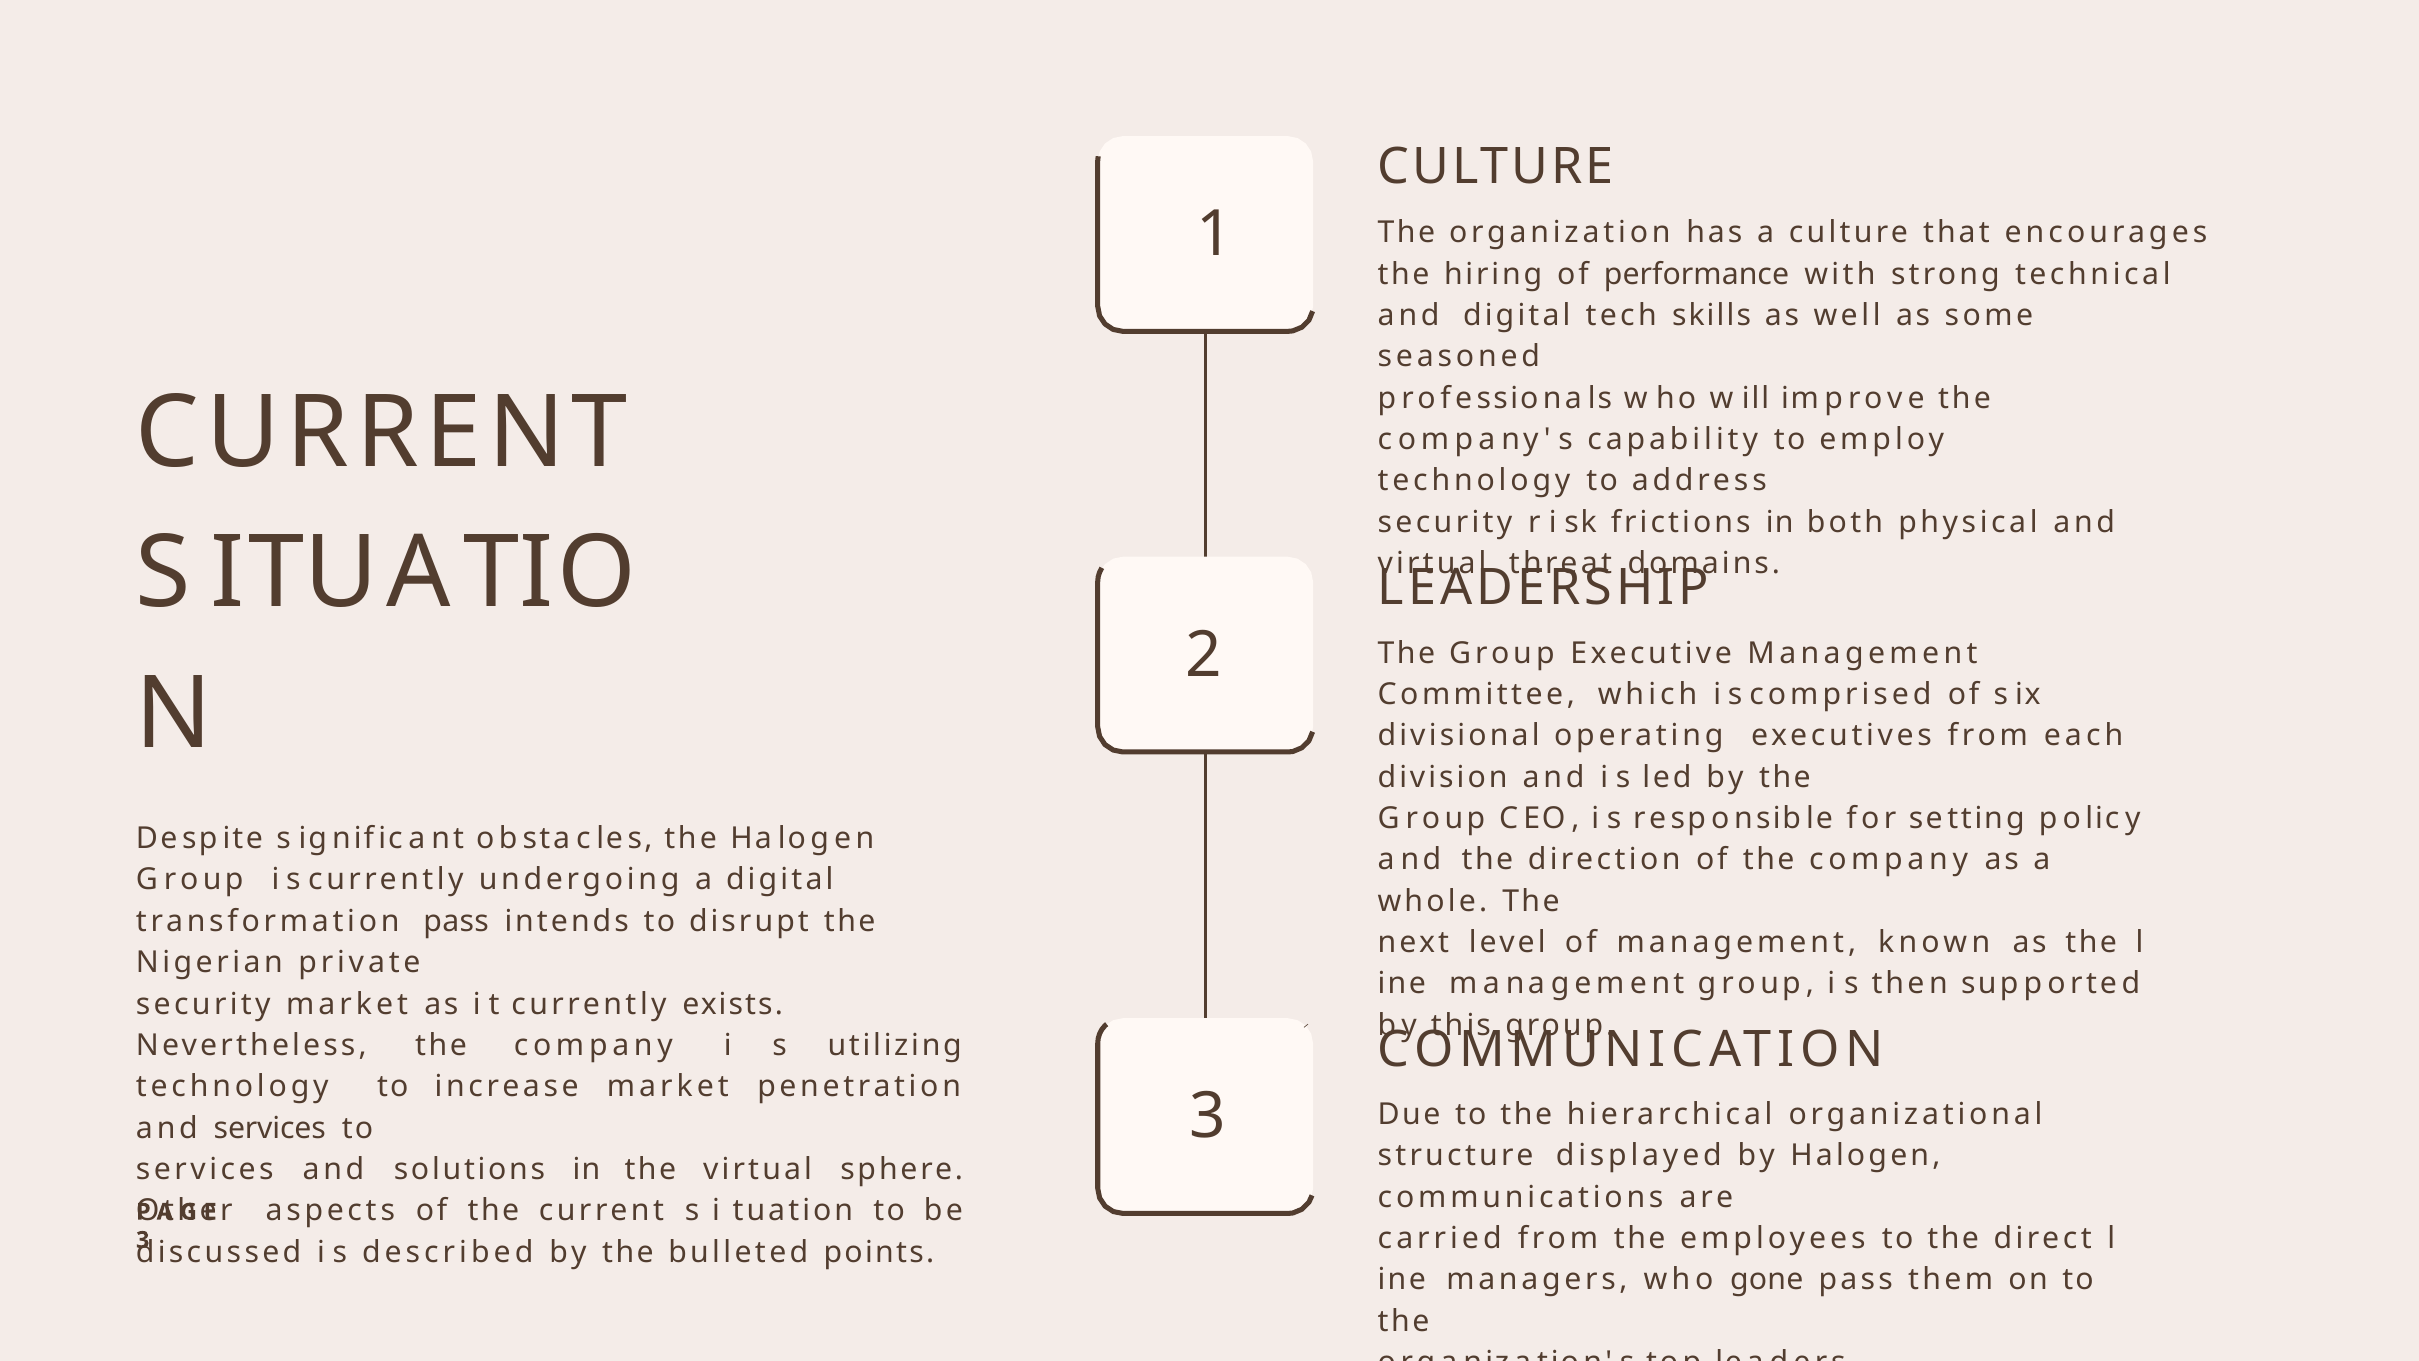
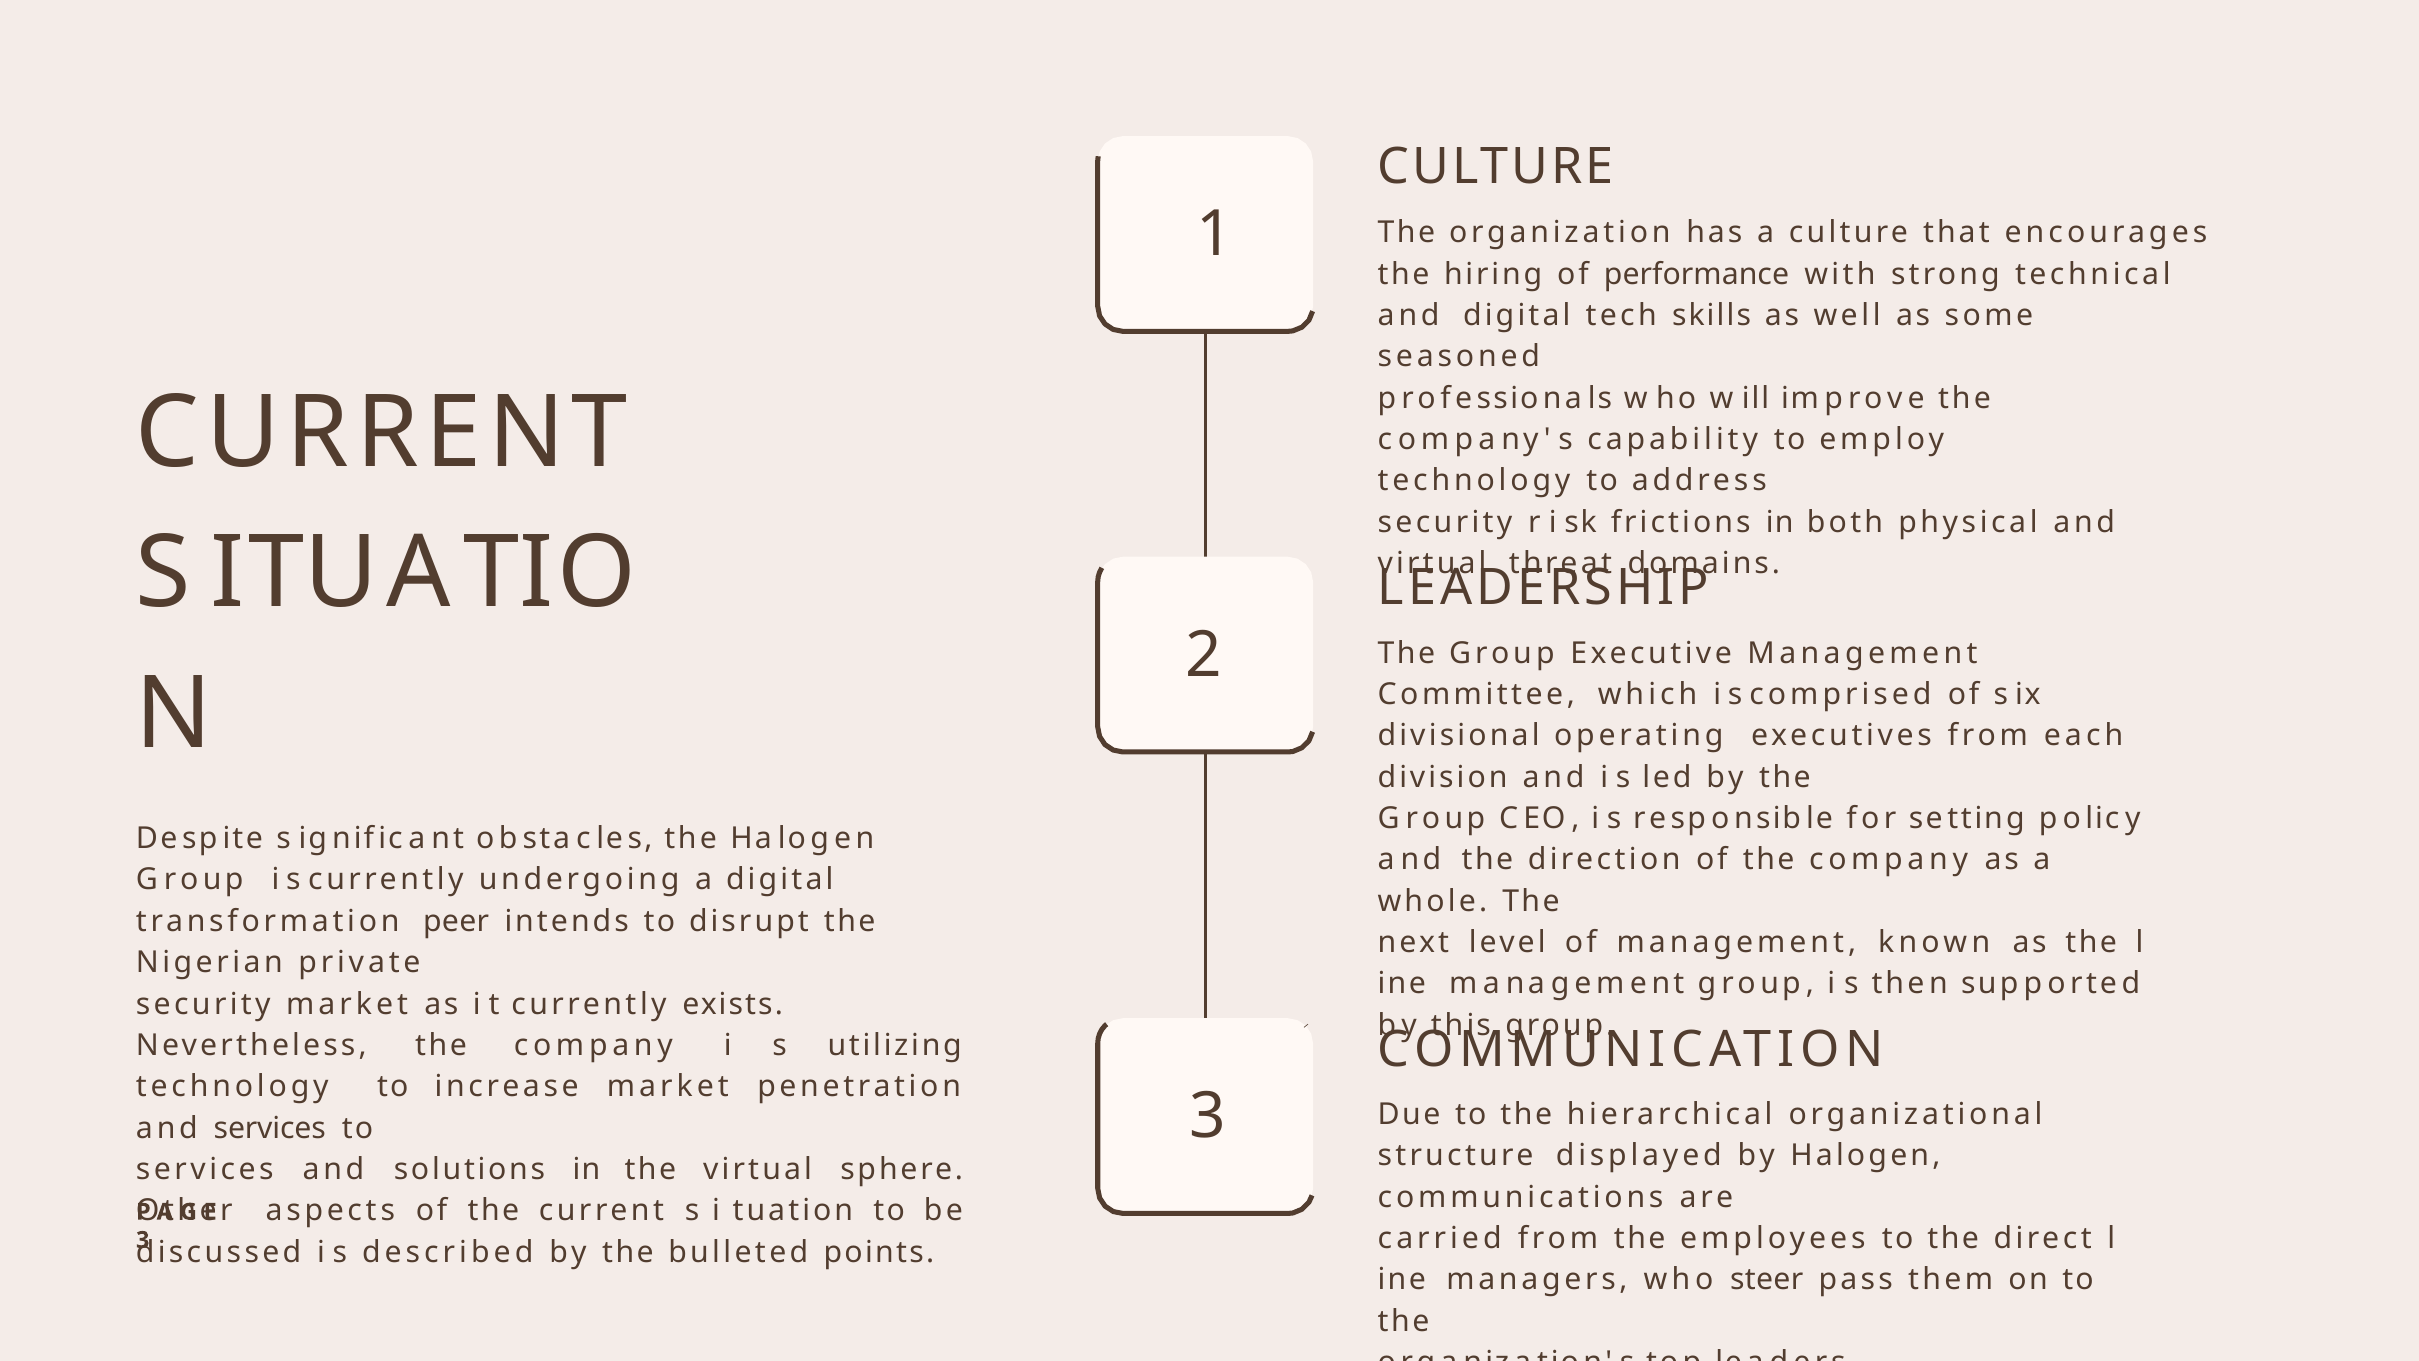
transformation pass: pass -> peer (456, 921)
gone: gone -> steer (1767, 1280)
